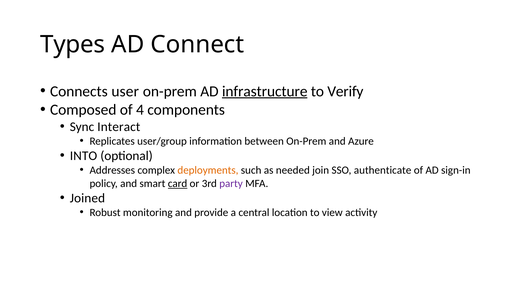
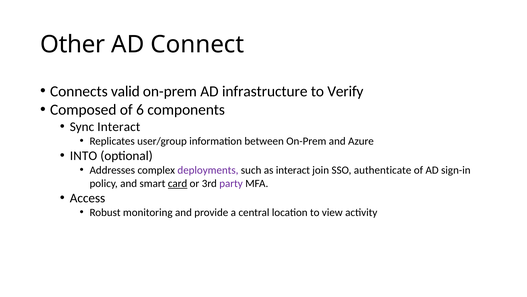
Types: Types -> Other (73, 44)
user: user -> valid (125, 91)
infrastructure underline: present -> none (265, 91)
4: 4 -> 6 (140, 110)
deployments colour: orange -> purple (208, 170)
as needed: needed -> interact (293, 170)
Joined: Joined -> Access (88, 198)
